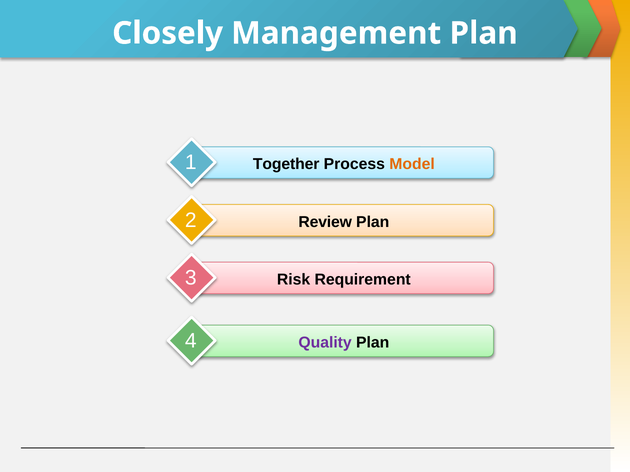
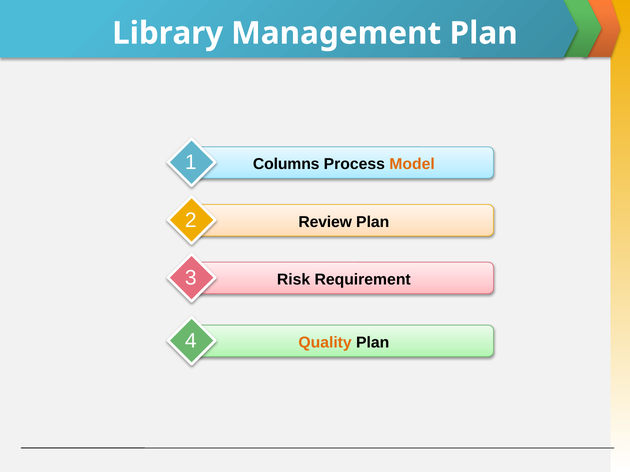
Closely: Closely -> Library (168, 33)
Together: Together -> Columns (286, 164)
Quality colour: purple -> orange (325, 343)
